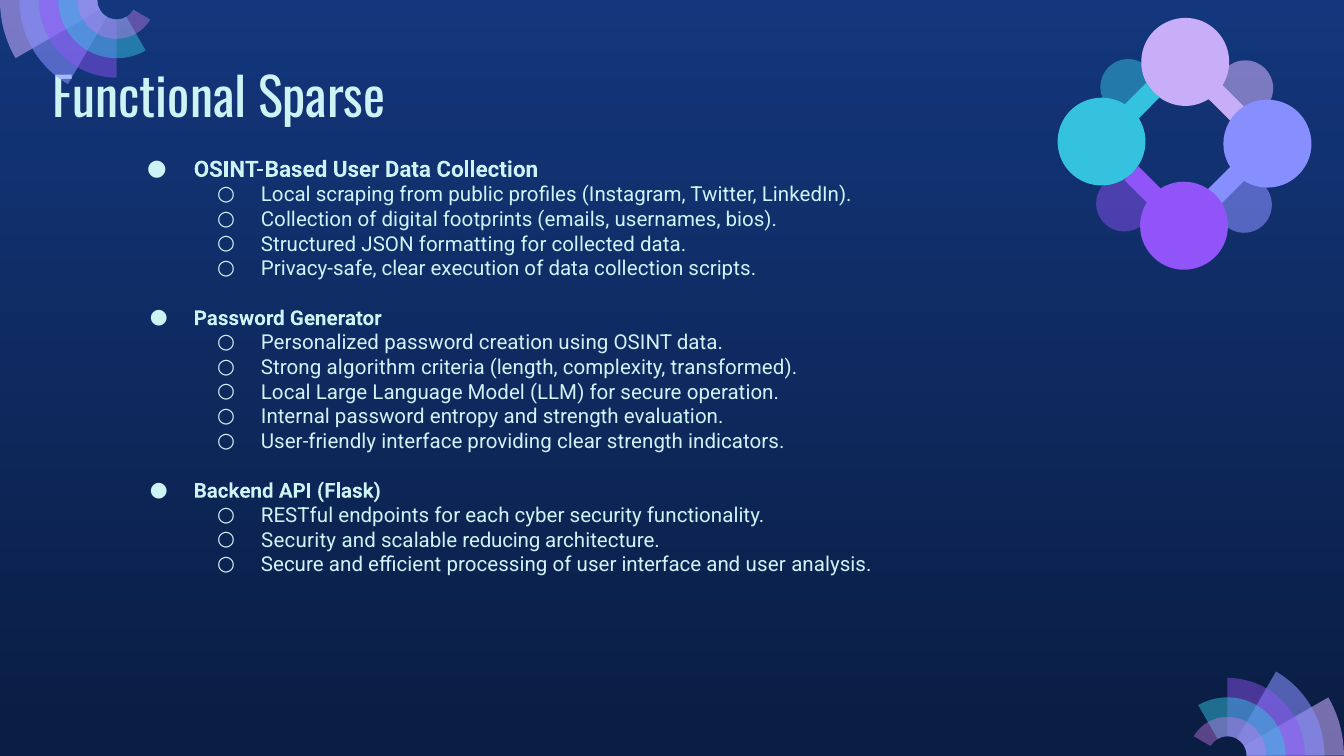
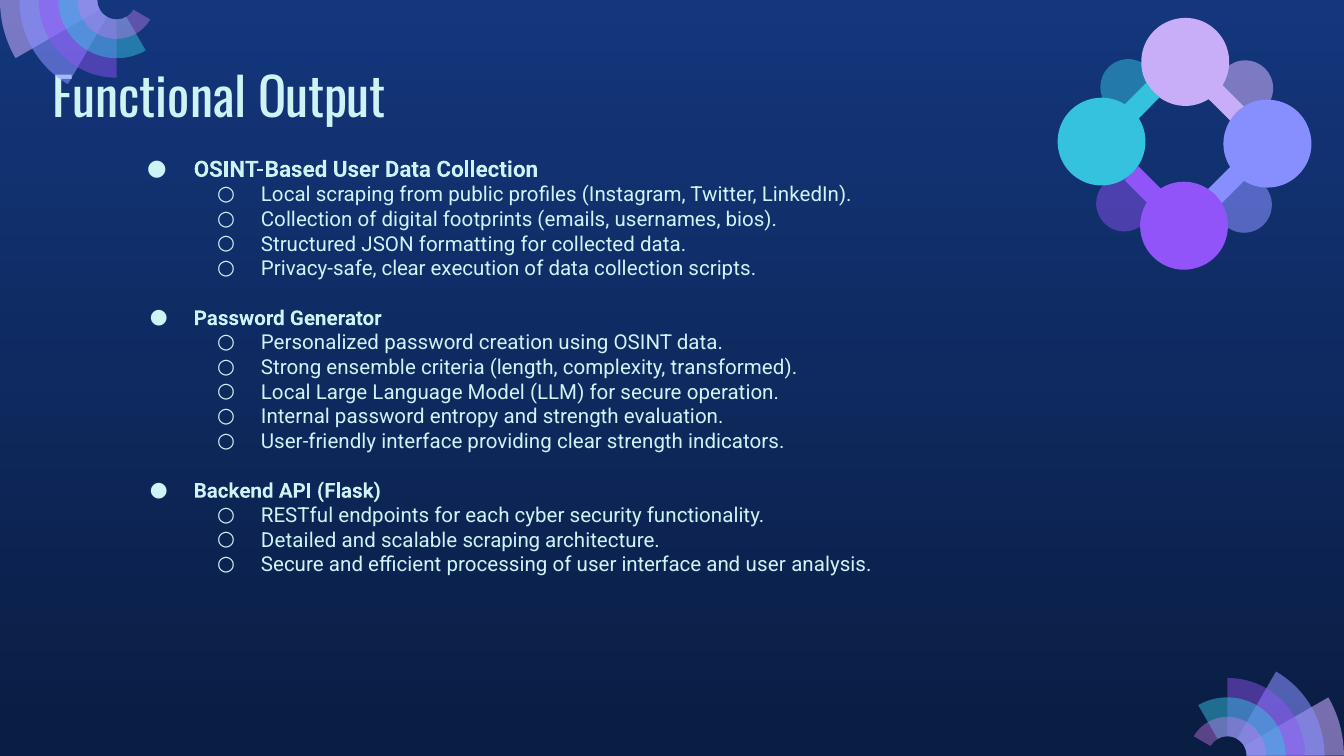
Sparse: Sparse -> Output (322, 100)
algorithm: algorithm -> ensemble (371, 368)
Security: Security -> Detailed (299, 540)
scalable reducing: reducing -> scraping (501, 540)
